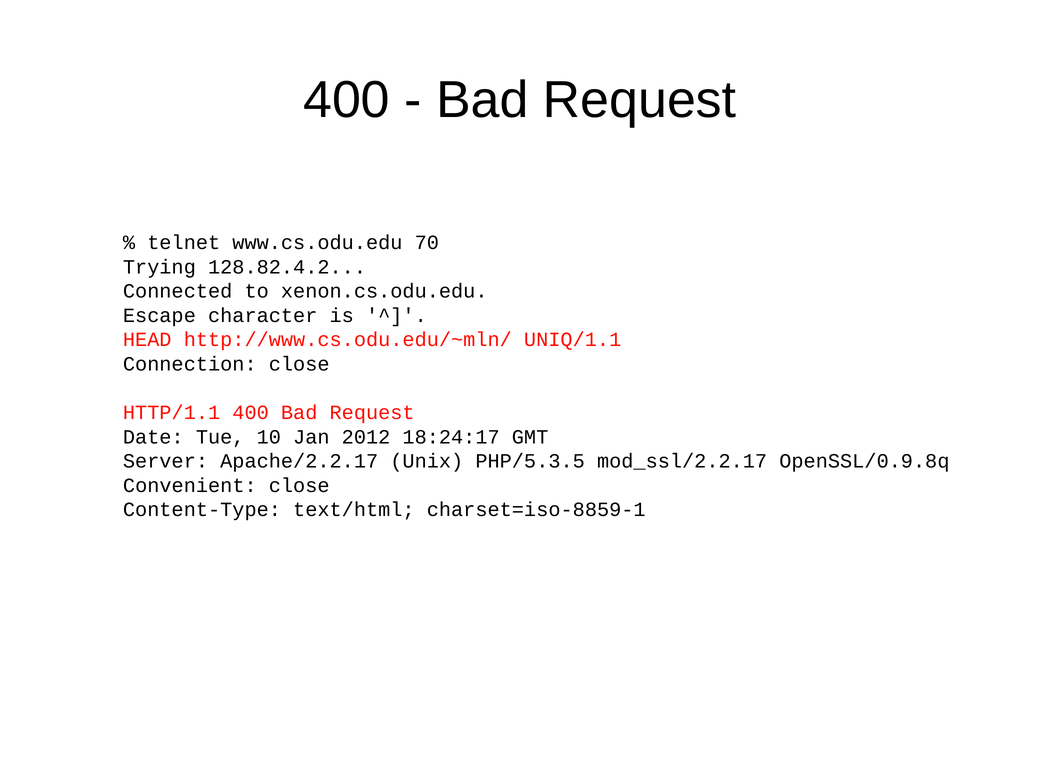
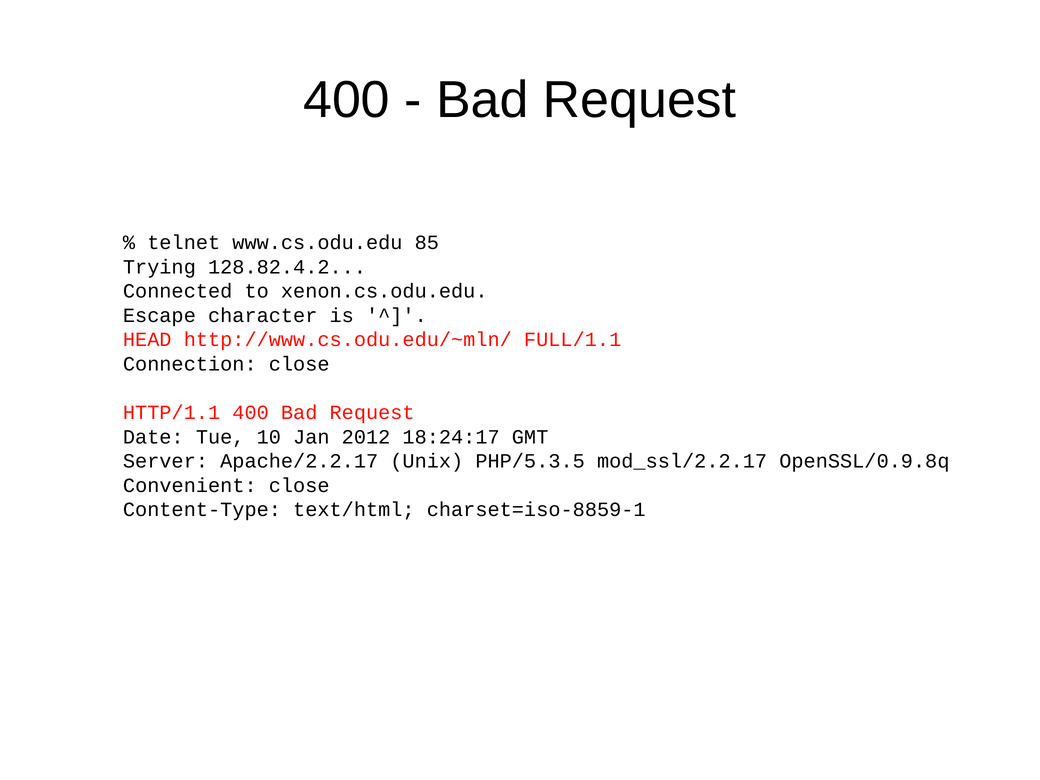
70: 70 -> 85 (427, 243)
UNIQ/1.1: UNIQ/1.1 -> FULL/1.1 (573, 340)
